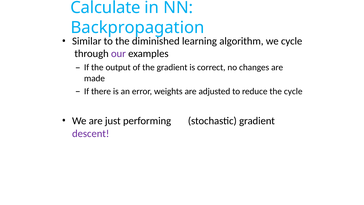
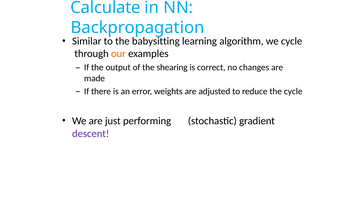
diminished: diminished -> babysitting (156, 41)
our colour: purple -> orange (118, 54)
the gradient: gradient -> shearing (172, 67)
